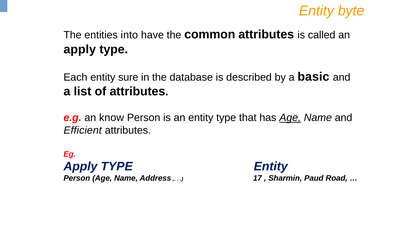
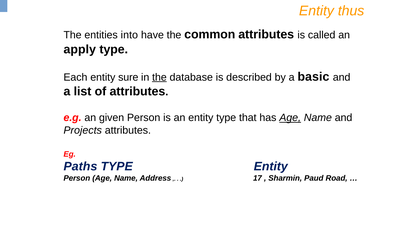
byte: byte -> thus (351, 11)
the underline: none -> present (159, 77)
know: know -> given (112, 117)
Efficient: Efficient -> Projects (83, 130)
Apply: Apply -> Paths (80, 166)
